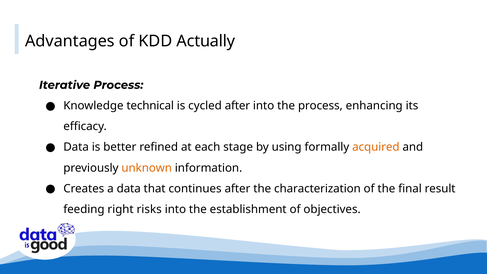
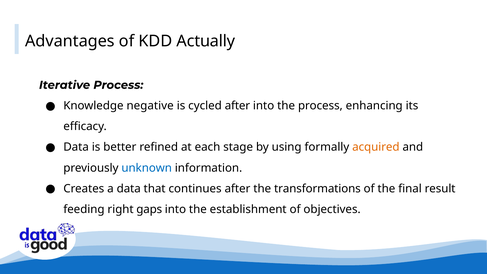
technical: technical -> negative (150, 106)
unknown colour: orange -> blue (147, 168)
characterization: characterization -> transformations (317, 189)
risks: risks -> gaps (149, 209)
